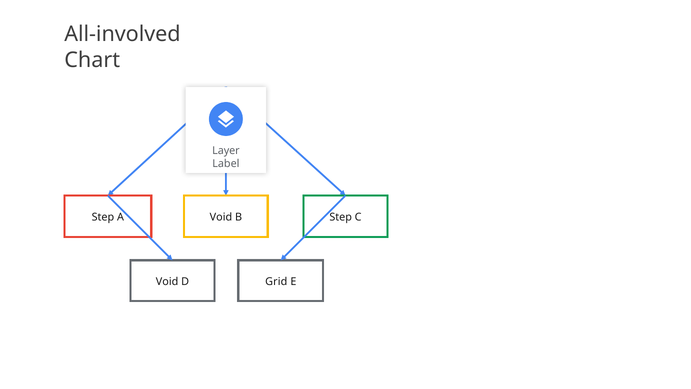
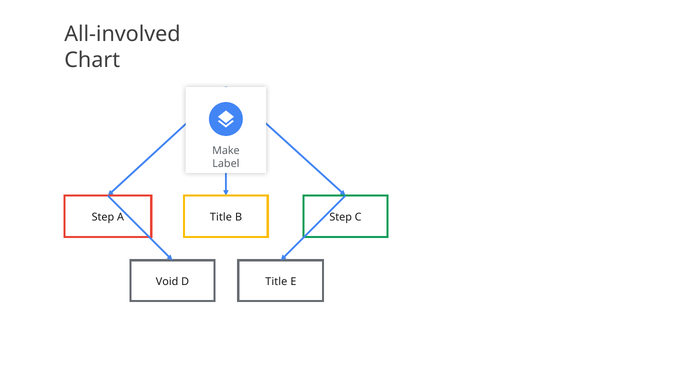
Layer: Layer -> Make (226, 150)
Void: Void -> Title (221, 217)
D Grid: Grid -> Title (276, 281)
